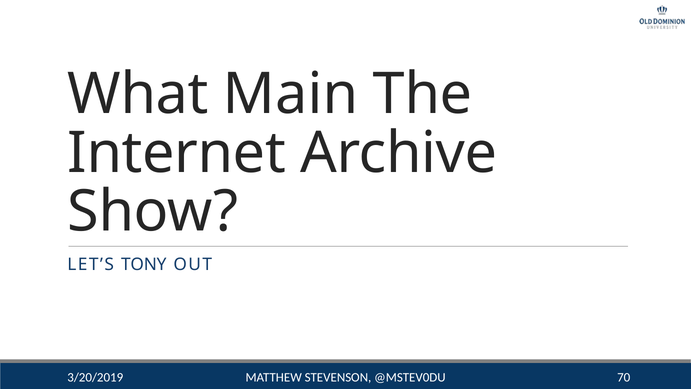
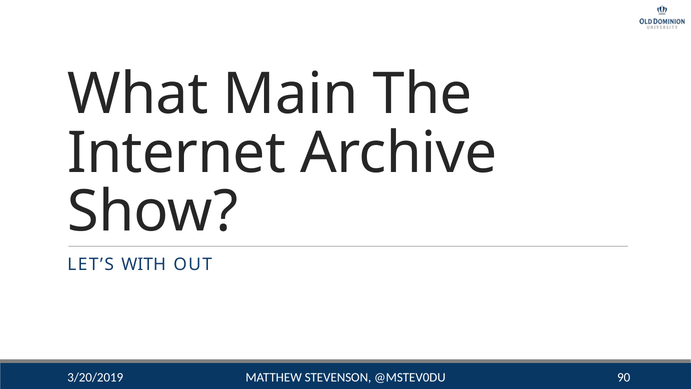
TONY: TONY -> WITH (144, 264)
70: 70 -> 90 (624, 377)
